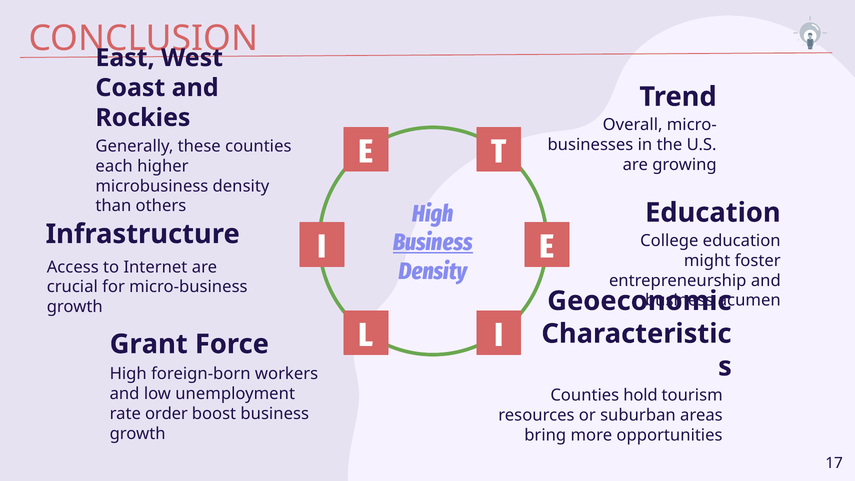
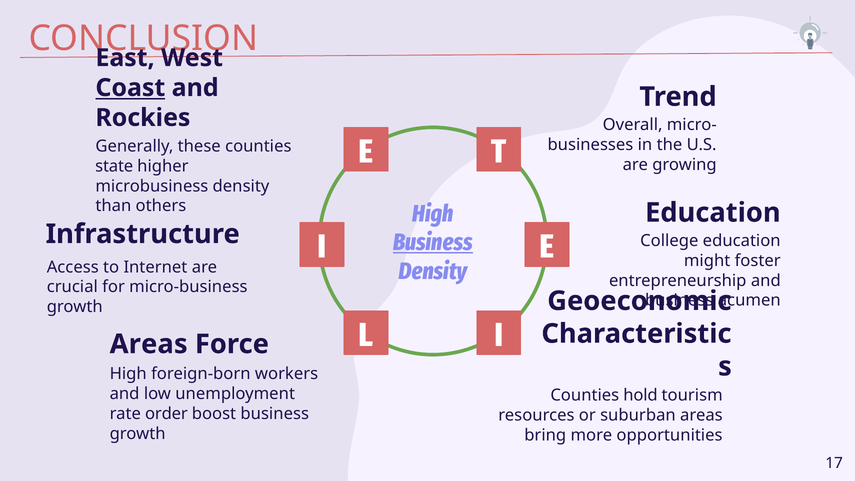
Coast underline: none -> present (130, 88)
each: each -> state (114, 166)
Grant: Grant -> Areas (149, 344)
